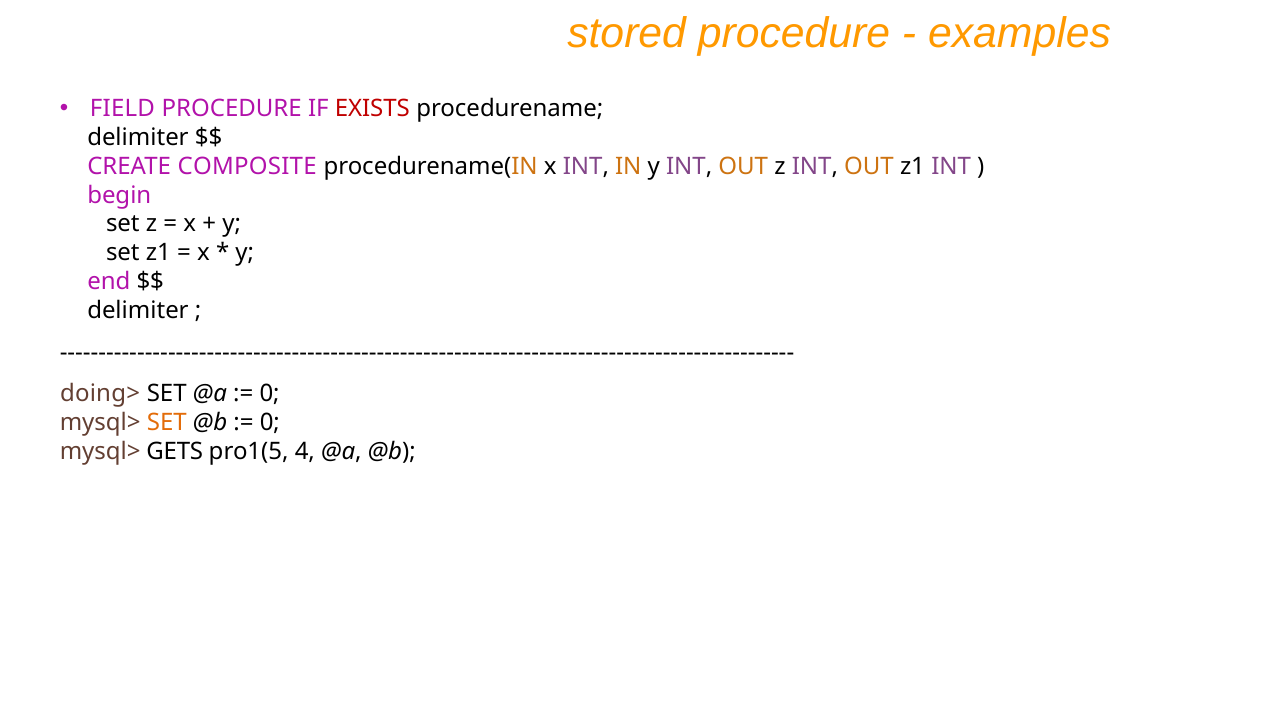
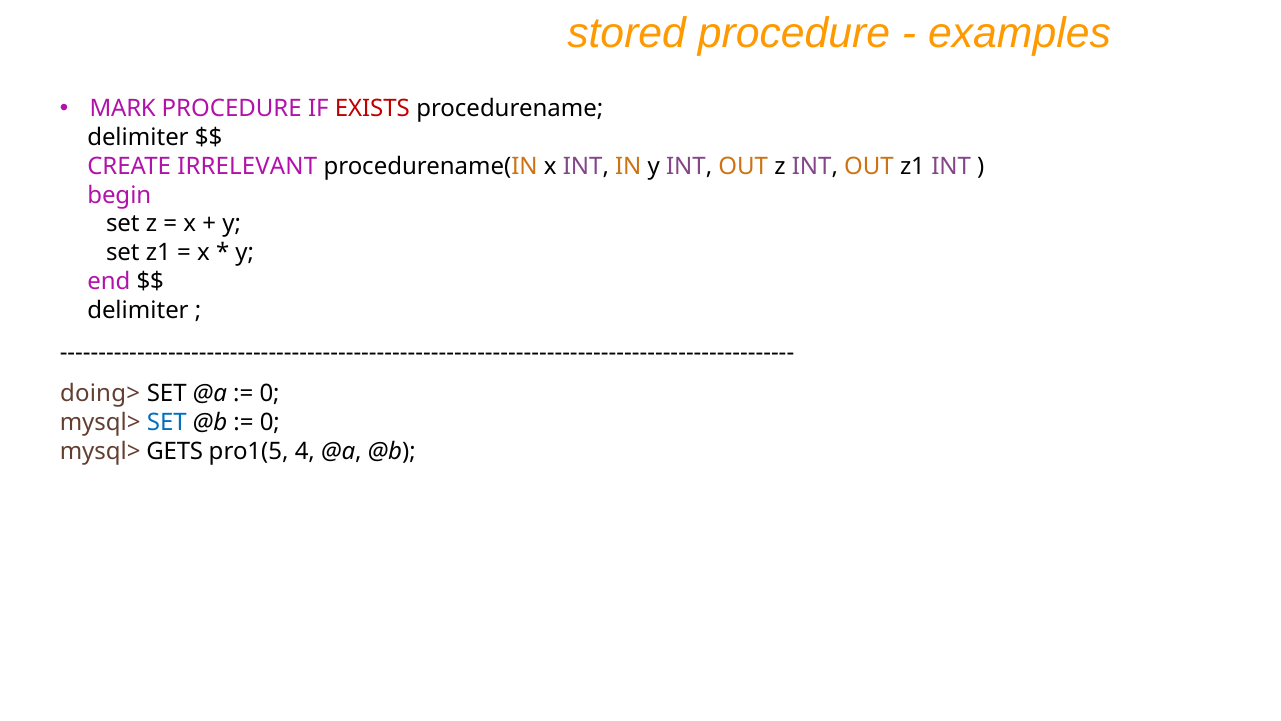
FIELD: FIELD -> MARK (123, 109)
COMPOSITE: COMPOSITE -> IRRELEVANT (247, 166)
SET colour: orange -> blue (167, 422)
